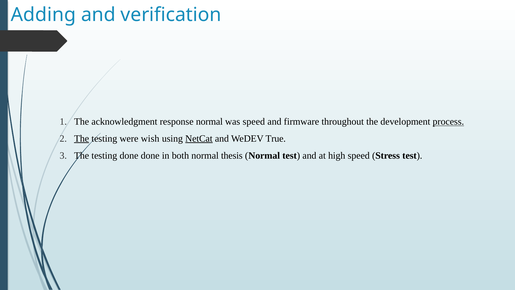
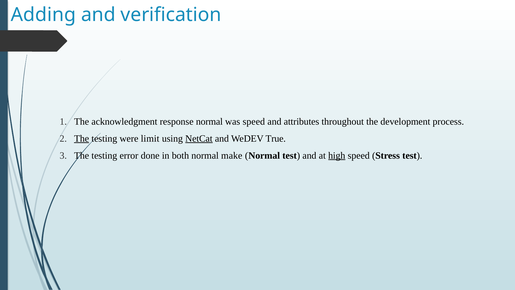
firmware: firmware -> attributes (301, 122)
process underline: present -> none (448, 122)
wish: wish -> limit (150, 138)
testing done: done -> error (129, 155)
thesis: thesis -> make (232, 155)
high underline: none -> present (337, 155)
